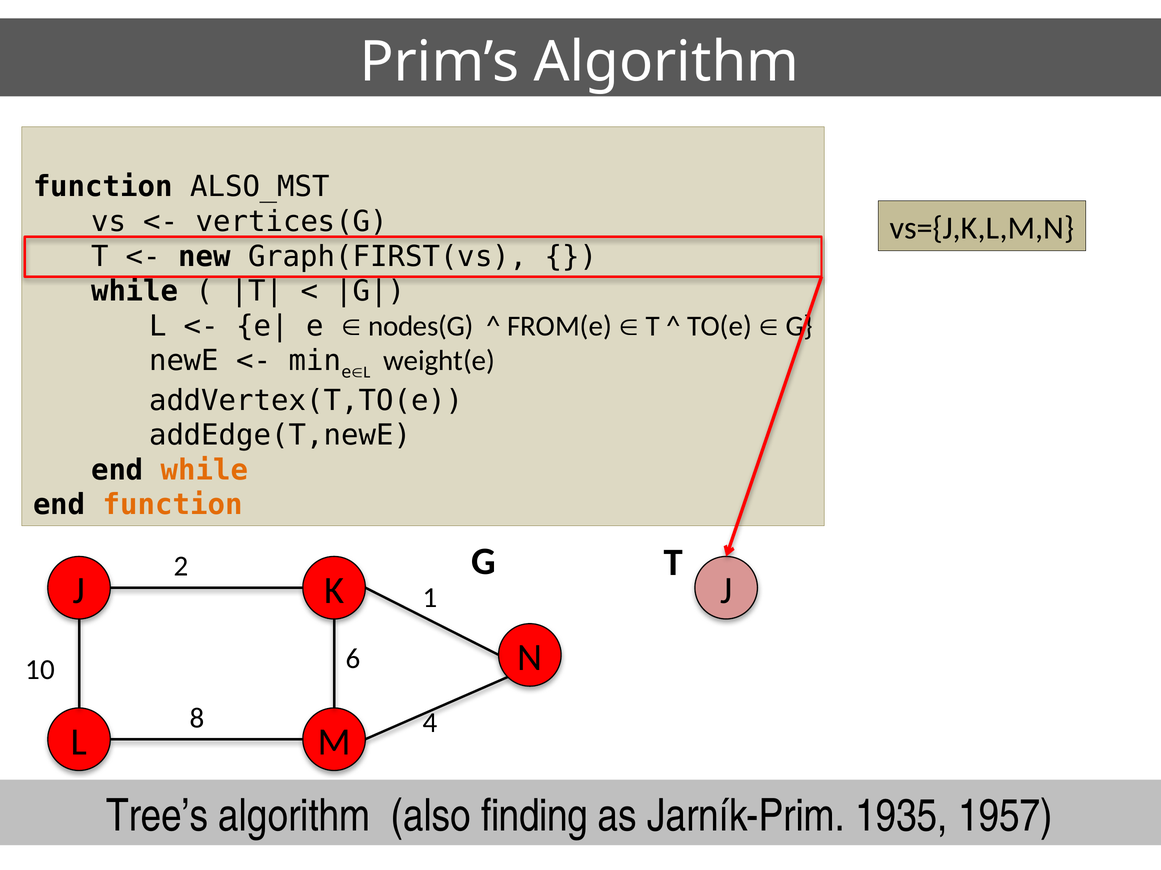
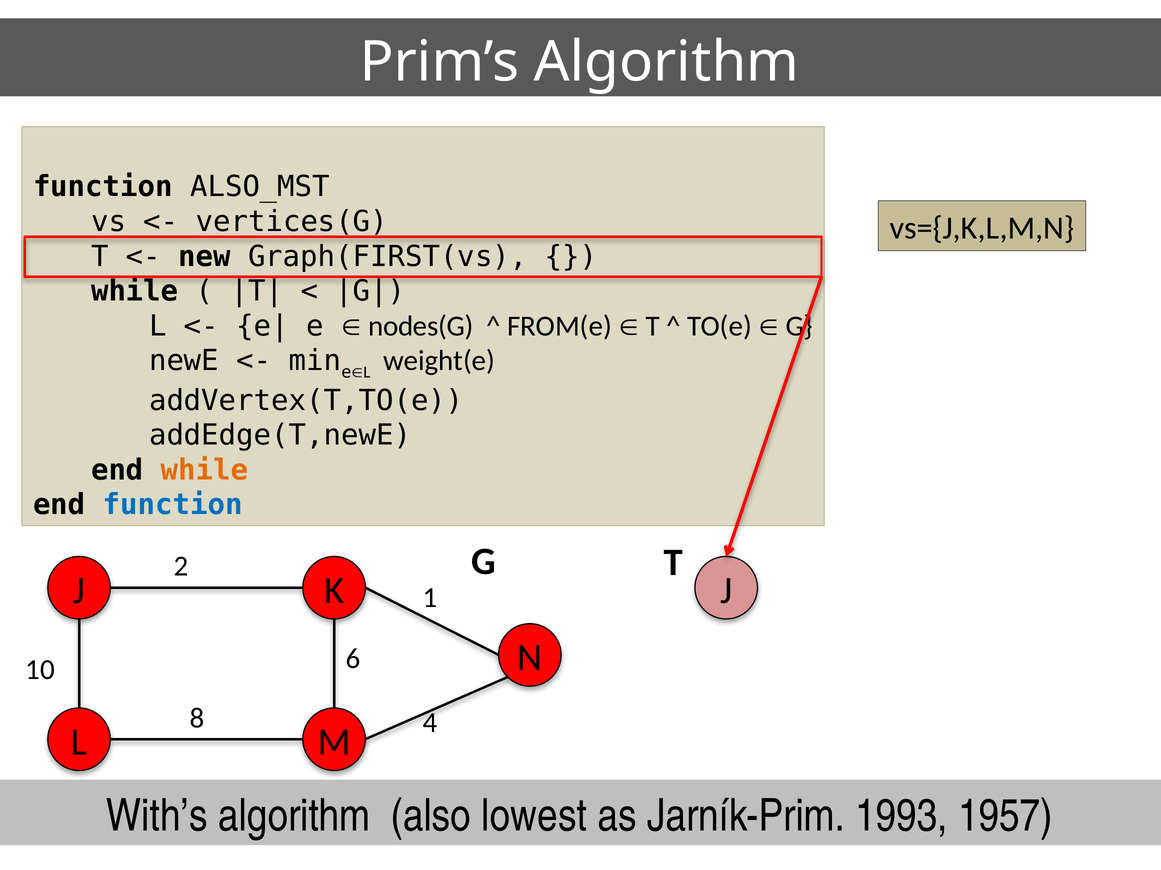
function colour: orange -> blue (173, 505)
Tree’s: Tree’s -> With’s (157, 816)
finding: finding -> lowest (534, 816)
1935: 1935 -> 1993 (901, 816)
